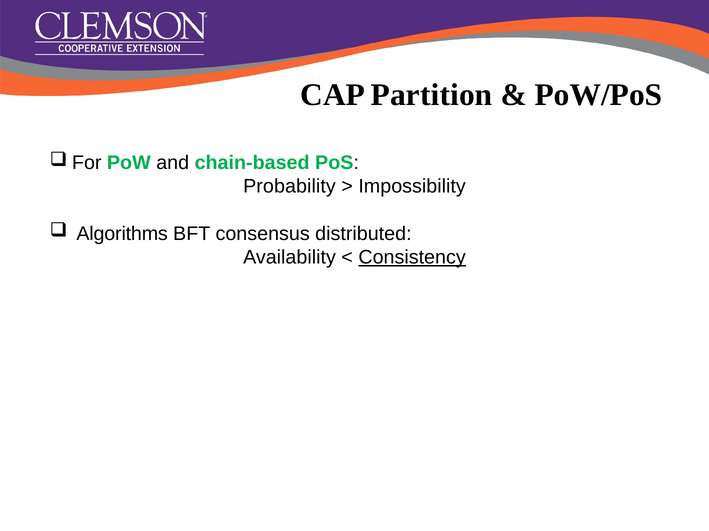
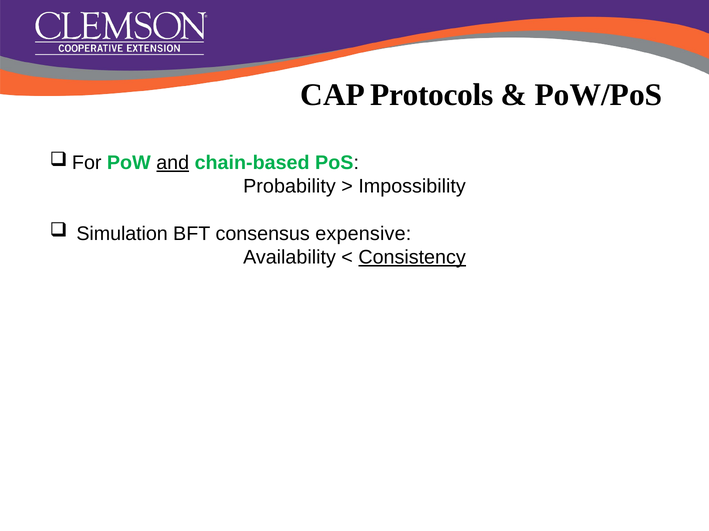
Partition: Partition -> Protocols (432, 95)
and underline: none -> present (173, 163)
Algorithms: Algorithms -> Simulation (122, 234)
distributed: distributed -> expensive (363, 234)
